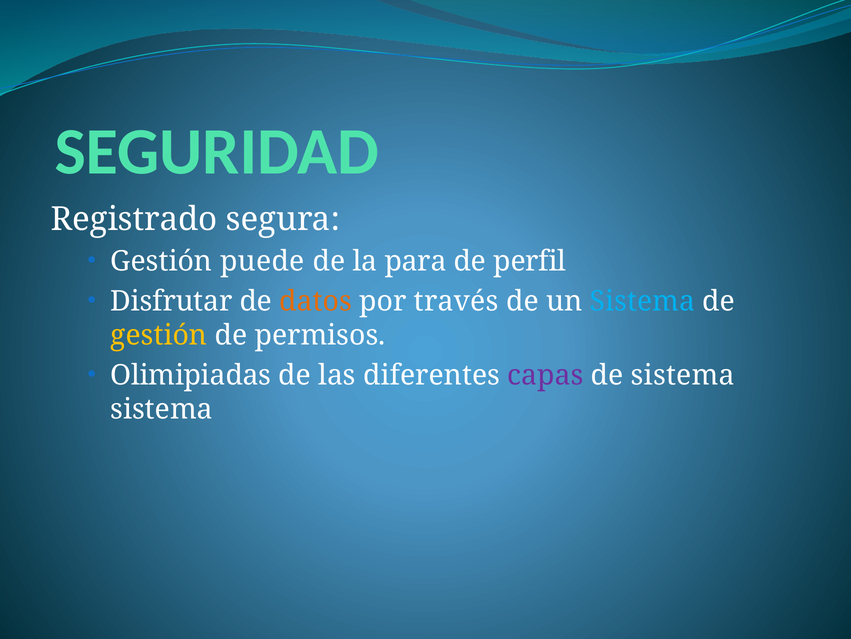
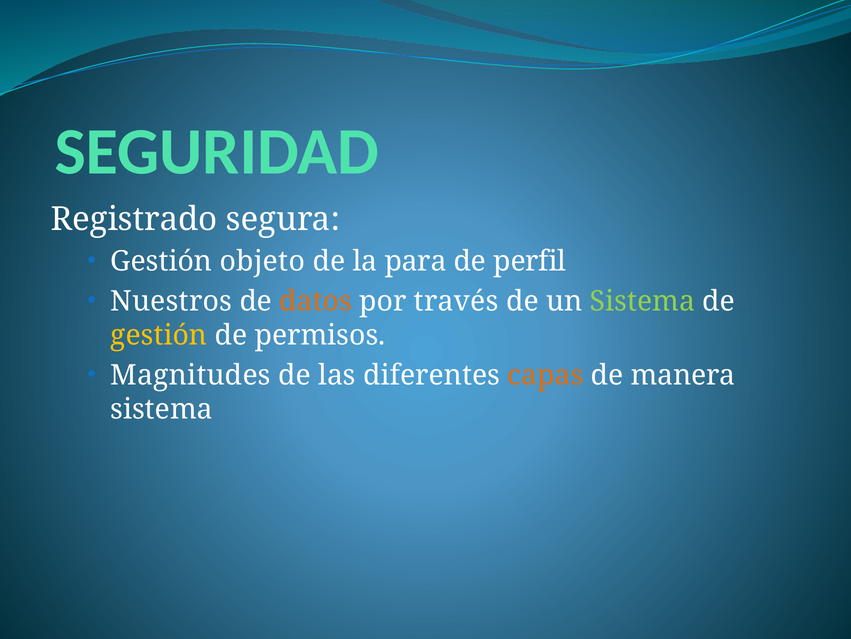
puede: puede -> objeto (262, 261)
Disfrutar: Disfrutar -> Nuestros (171, 301)
Sistema colour: light blue -> light green (642, 301)
Olimipiadas: Olimipiadas -> Magnitudes (191, 375)
capas colour: purple -> orange (545, 375)
de sistema: sistema -> manera (683, 375)
